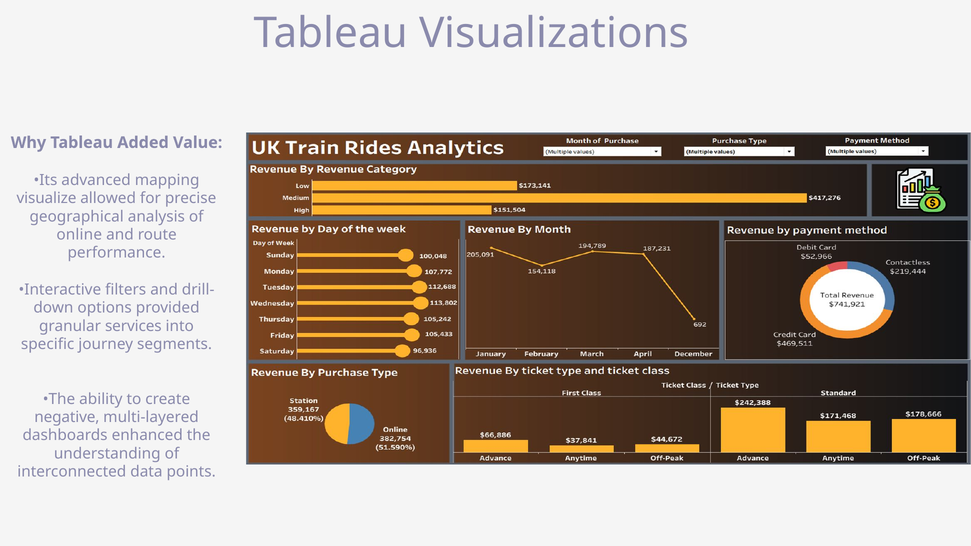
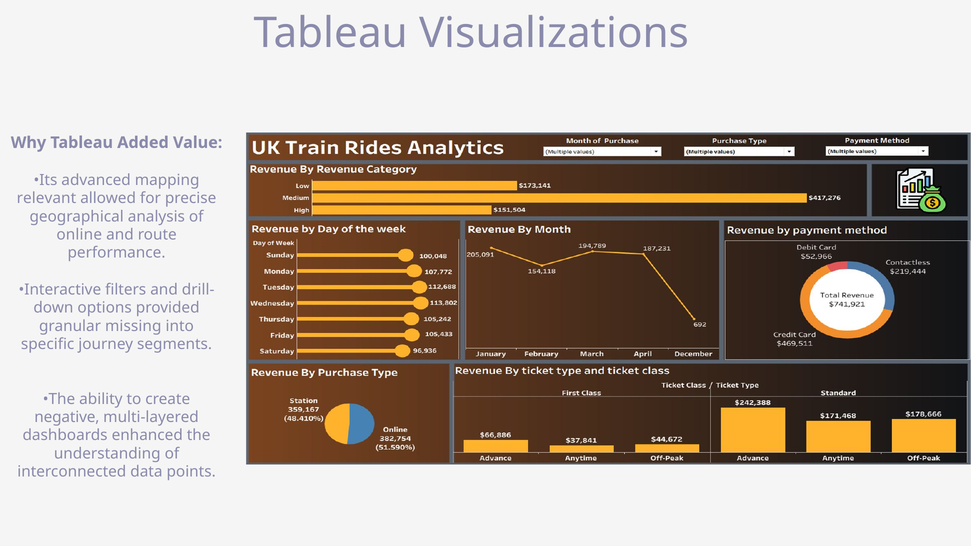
visualize: visualize -> relevant (46, 198)
services: services -> missing (133, 326)
